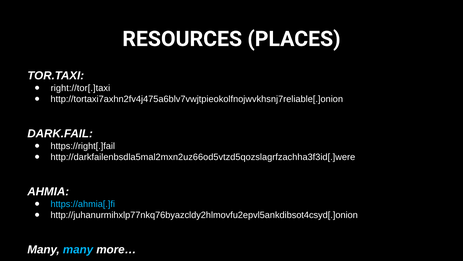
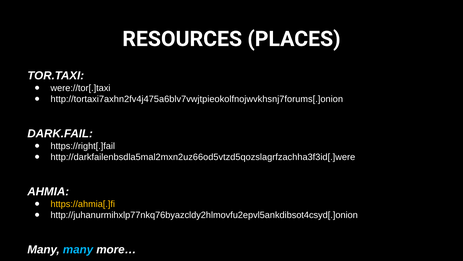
right://tor[.]taxi: right://tor[.]taxi -> were://tor[.]taxi (80, 88)
http://tortaxi7axhn2fv4j475a6blv7vwjtpieokolfnojwvkhsnj7reliable[.]onion: http://tortaxi7axhn2fv4j475a6blv7vwjtpieokolfnojwvkhsnj7reliable[.]onion -> http://tortaxi7axhn2fv4j475a6blv7vwjtpieokolfnojwvkhsnj7forums[.]onion (197, 99)
https://ahmia[.]fi colour: light blue -> yellow (83, 204)
